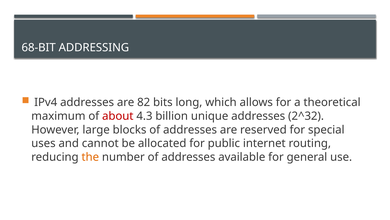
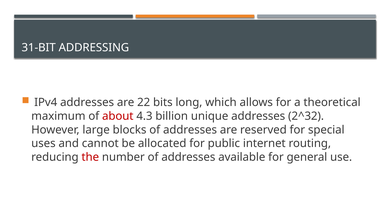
68-BIT: 68-BIT -> 31-BIT (39, 47)
82: 82 -> 22 (144, 102)
the colour: orange -> red (90, 157)
